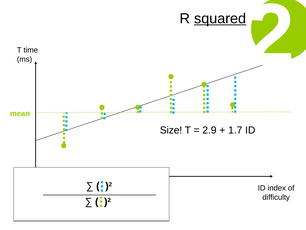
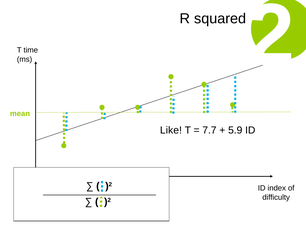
squared underline: present -> none (220, 19)
Size: Size -> Like (171, 130)
2.9: 2.9 -> 7.7 (209, 130)
1.7: 1.7 -> 5.9 (235, 130)
